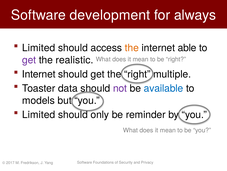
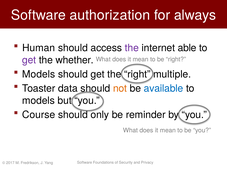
development: development -> authorization (110, 15)
Limited: Limited -> Human (39, 48)
the colour: orange -> purple (132, 48)
realistic: realistic -> whether (75, 60)
Internet: Internet -> Models (39, 74)
not colour: purple -> orange (120, 88)
Limited: Limited -> Course (39, 114)
